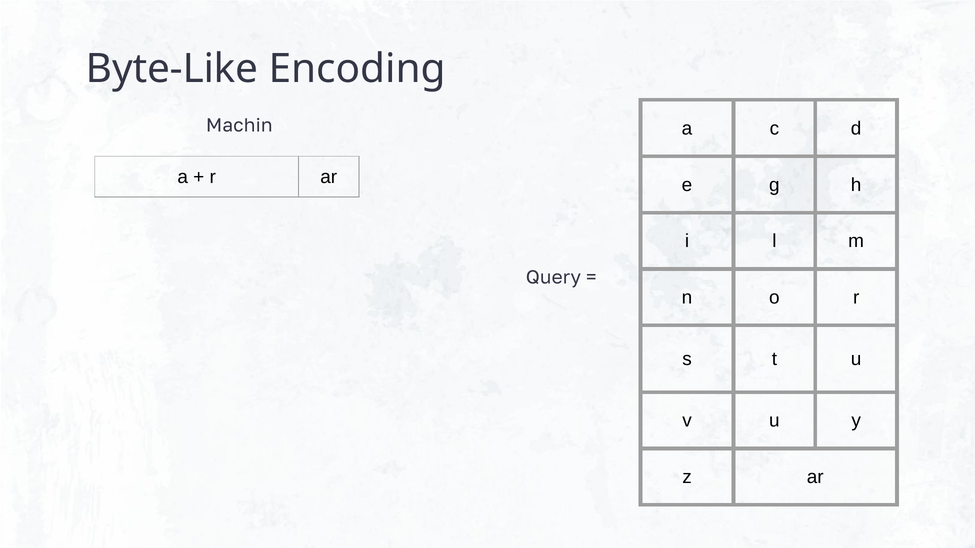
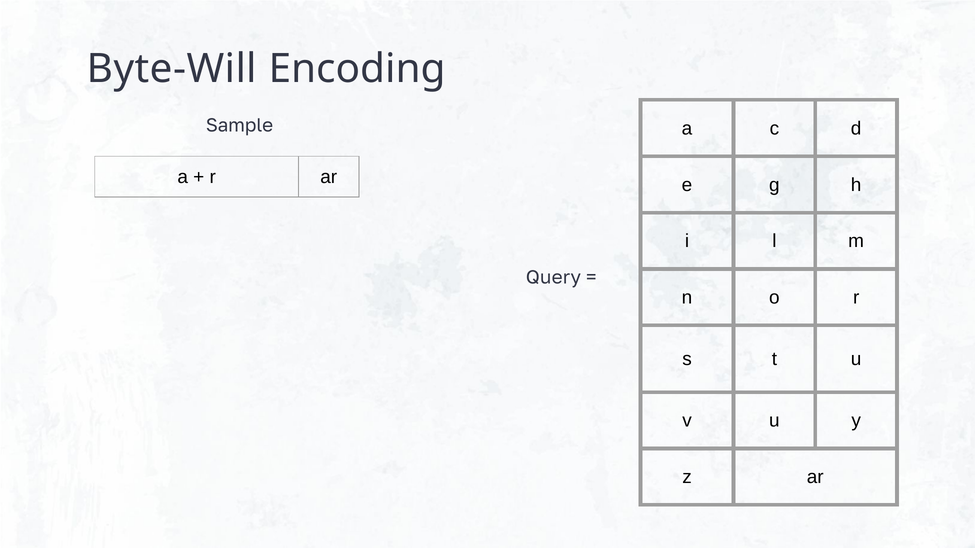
Byte-Like: Byte-Like -> Byte-Will (172, 69)
Machin: Machin -> Sample (239, 125)
